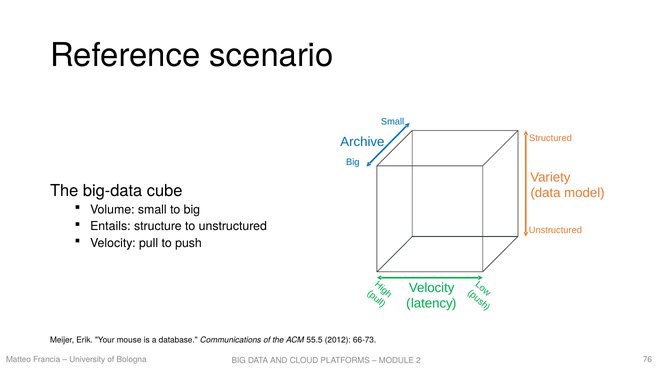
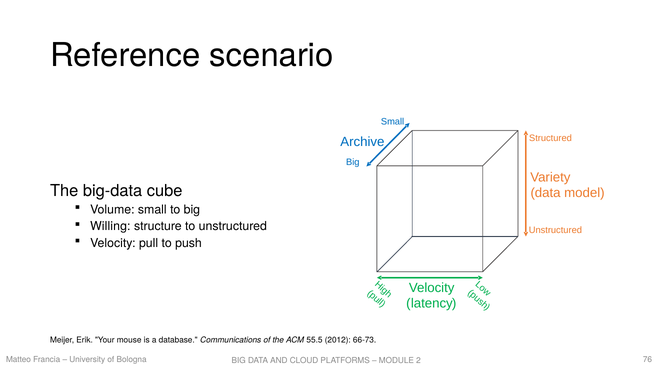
Entails: Entails -> Willing (110, 226)
